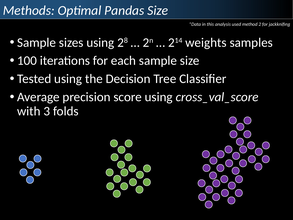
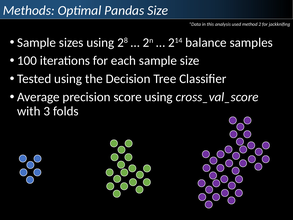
weights: weights -> balance (206, 42)
